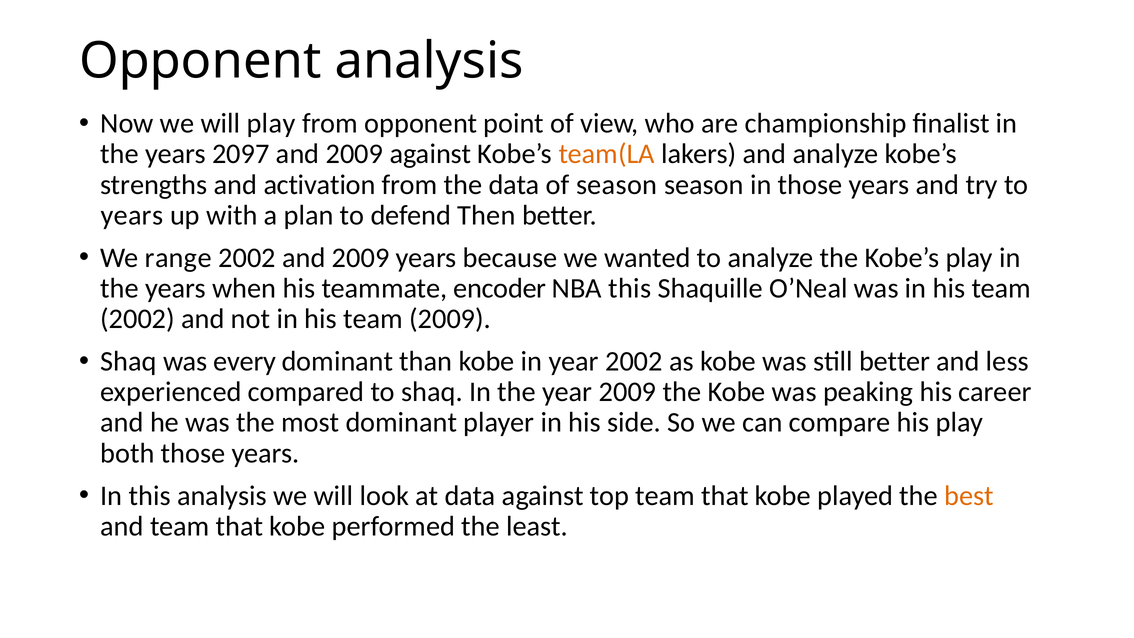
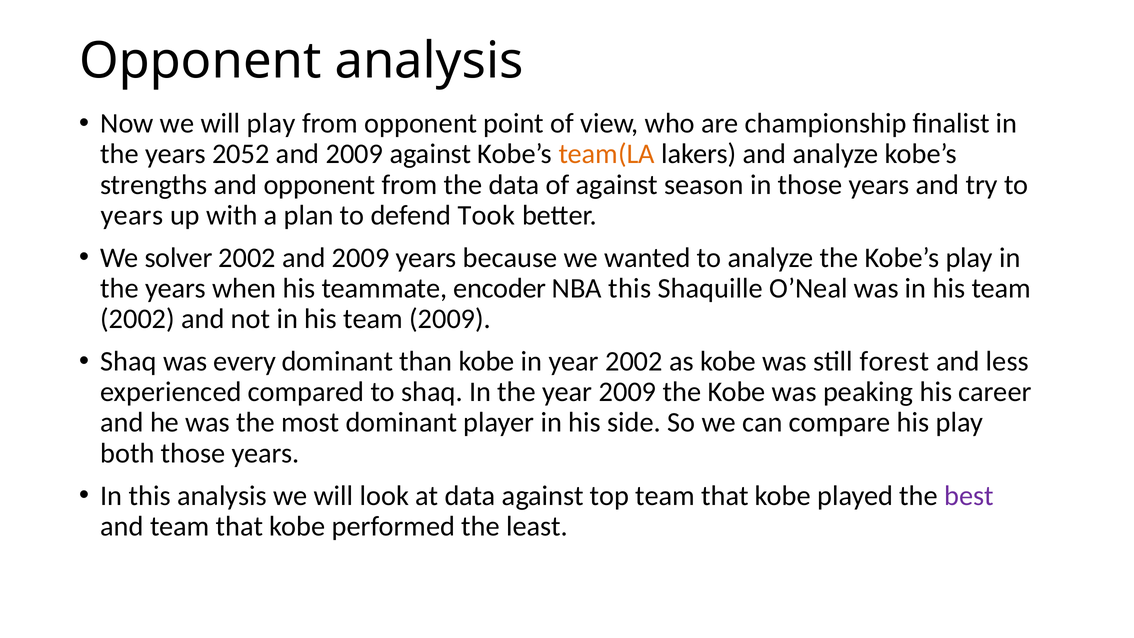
2097: 2097 -> 2052 (241, 154)
and activation: activation -> opponent (319, 185)
of season: season -> against (617, 185)
Then: Then -> Took (486, 215)
range: range -> solver (179, 258)
still better: better -> forest (894, 361)
best colour: orange -> purple (969, 496)
